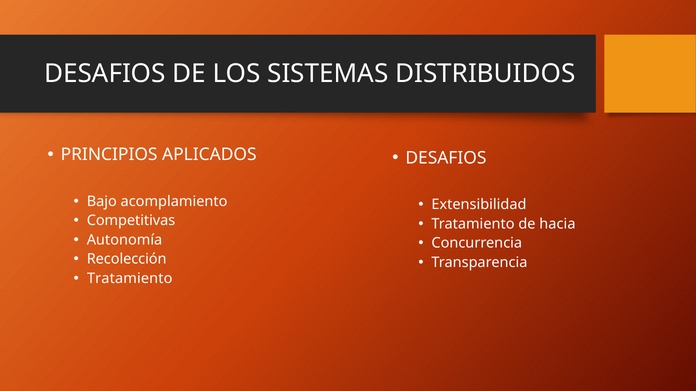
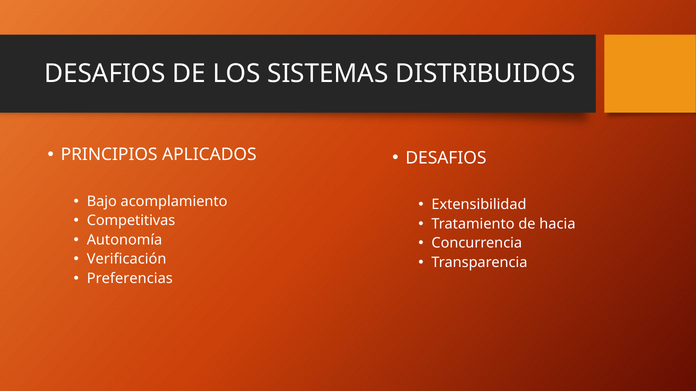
Recolección: Recolección -> Verificación (127, 259)
Tratamiento: Tratamiento -> Preferencias (130, 279)
